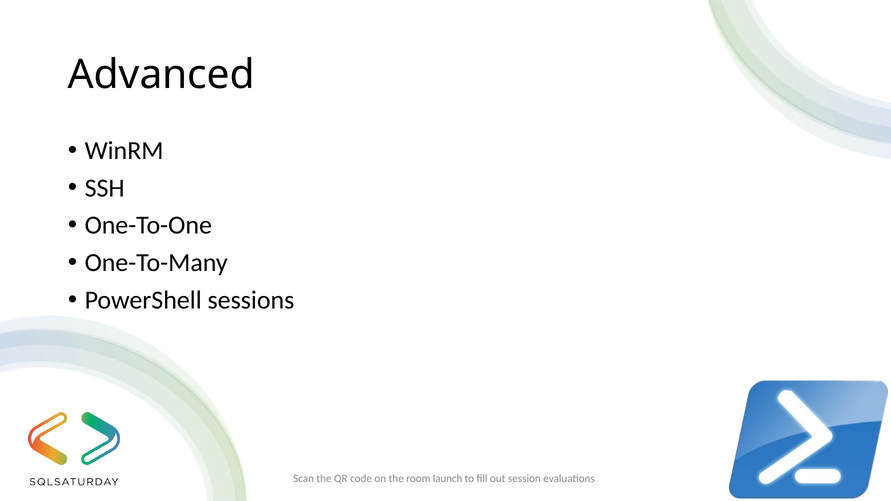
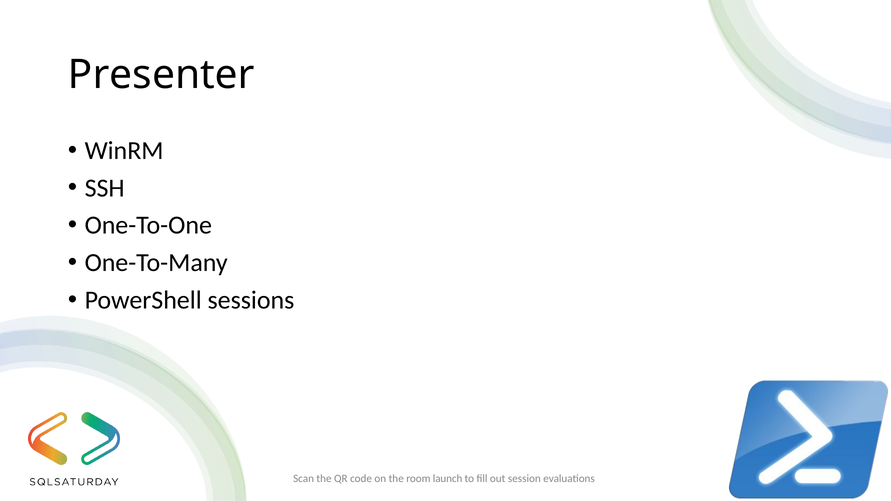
Advanced: Advanced -> Presenter (161, 75)
